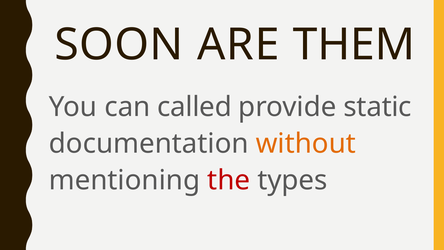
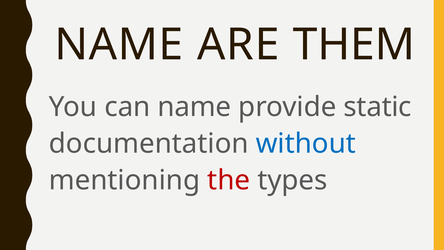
SOON: SOON -> NAME (119, 45)
can called: called -> name (194, 107)
without colour: orange -> blue (306, 143)
